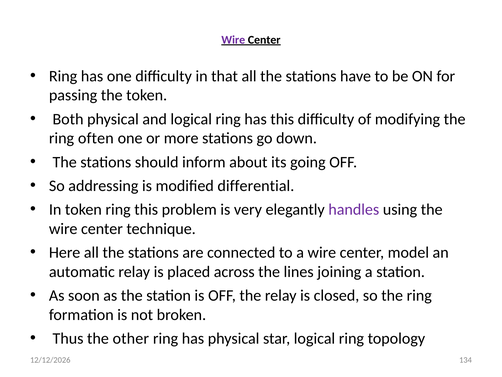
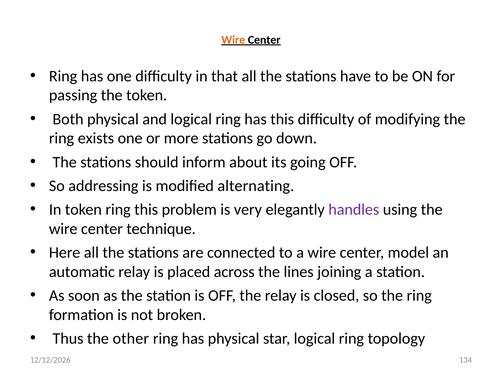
Wire colour: purple -> orange (233, 40)
often: often -> exists (96, 138)
differential: differential -> alternating (256, 186)
